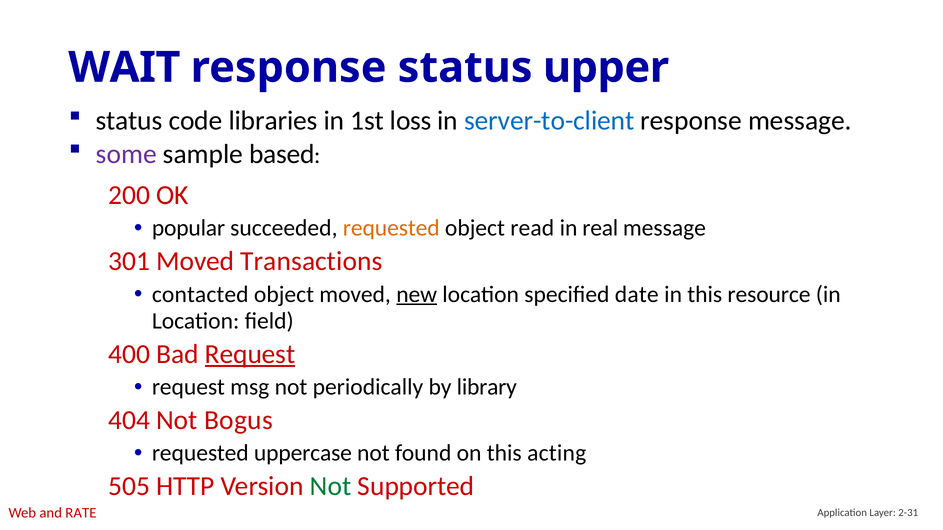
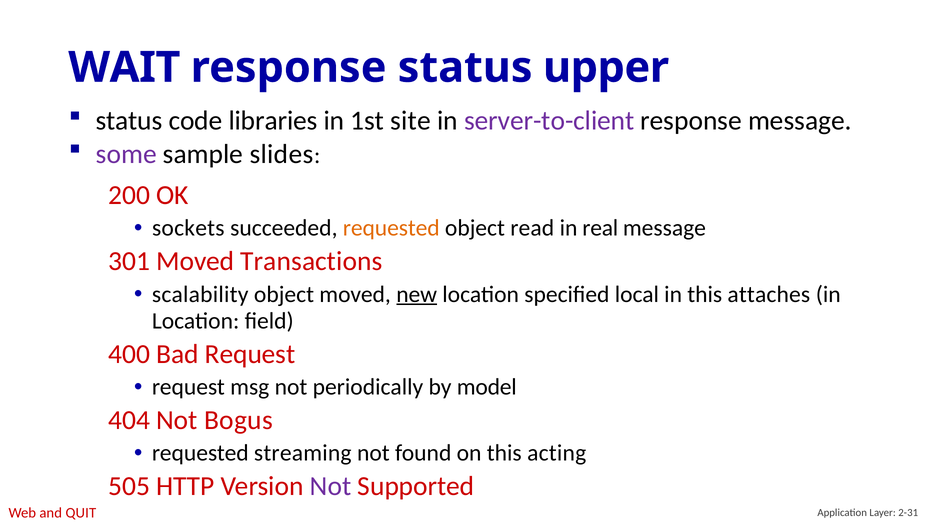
loss: loss -> site (410, 121)
server-to-client colour: blue -> purple (549, 121)
based: based -> slides (281, 154)
popular: popular -> sockets (188, 228)
contacted: contacted -> scalability (200, 294)
date: date -> local (637, 294)
resource: resource -> attaches (769, 294)
Request underline: present -> none (250, 354)
library: library -> model (487, 387)
uppercase: uppercase -> streaming (303, 454)
Not colour: green -> purple (331, 487)
RATE: RATE -> QUIT (81, 514)
